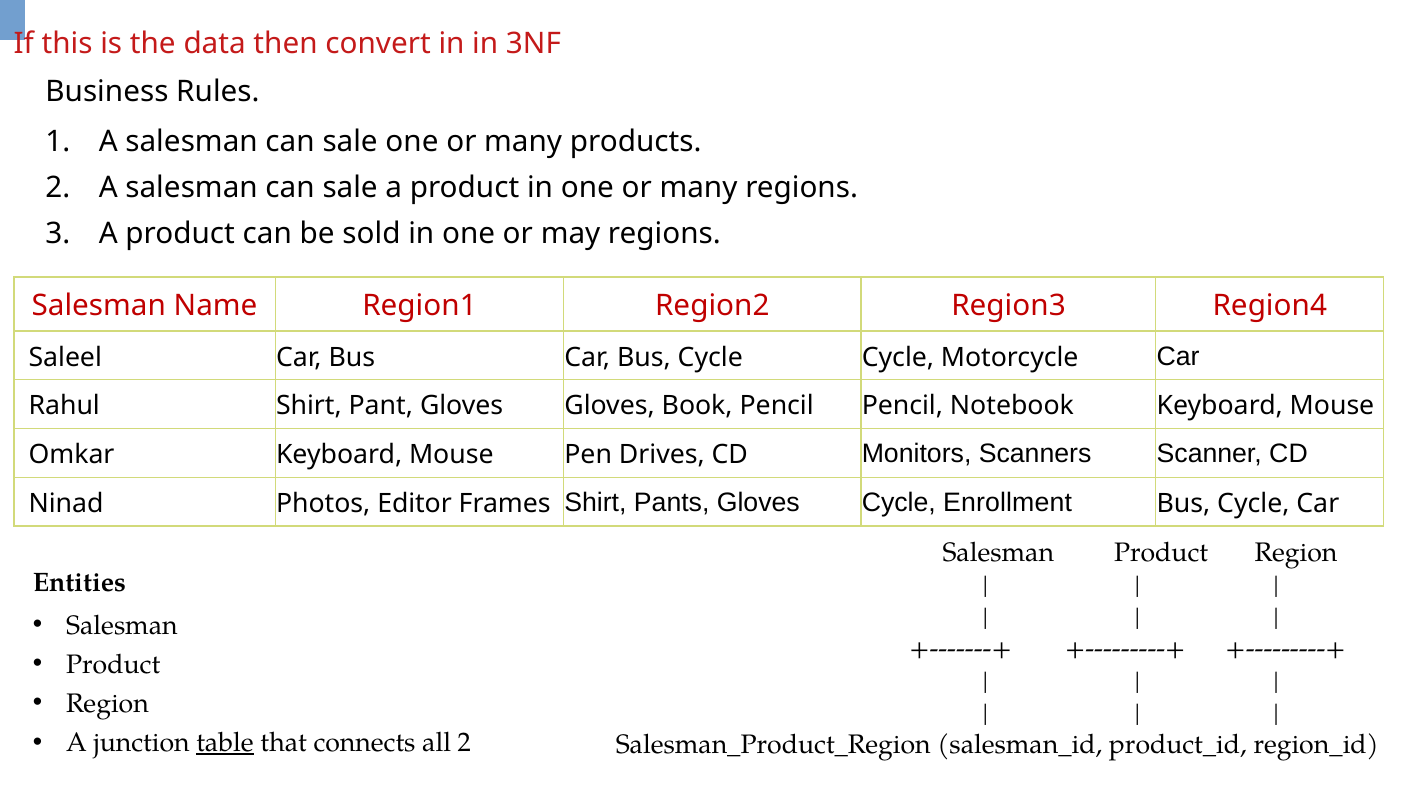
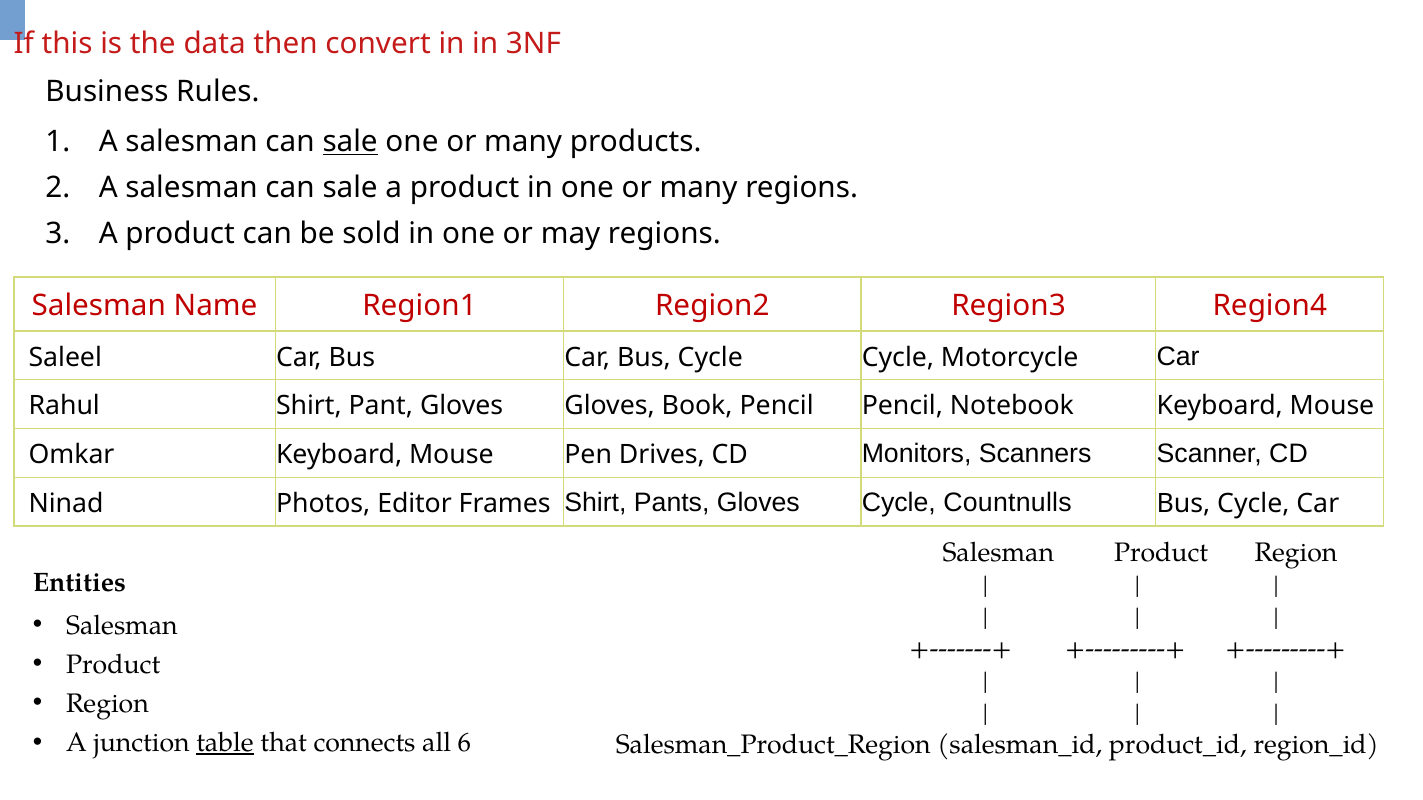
sale underline: none -> present (350, 142)
Enrollment: Enrollment -> Countnulls (1008, 503)
all 2: 2 -> 6 (464, 743)
